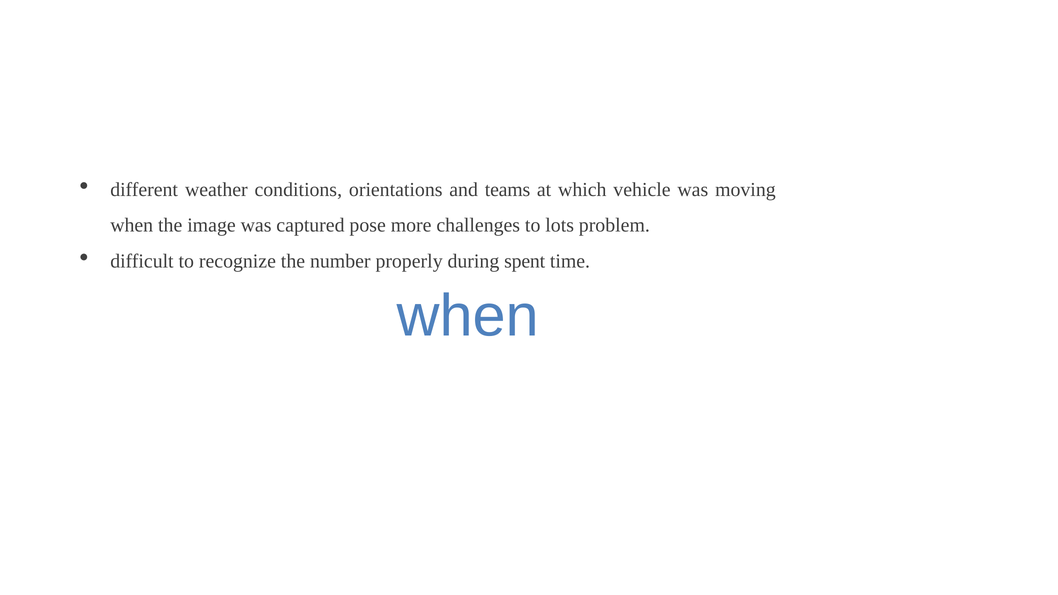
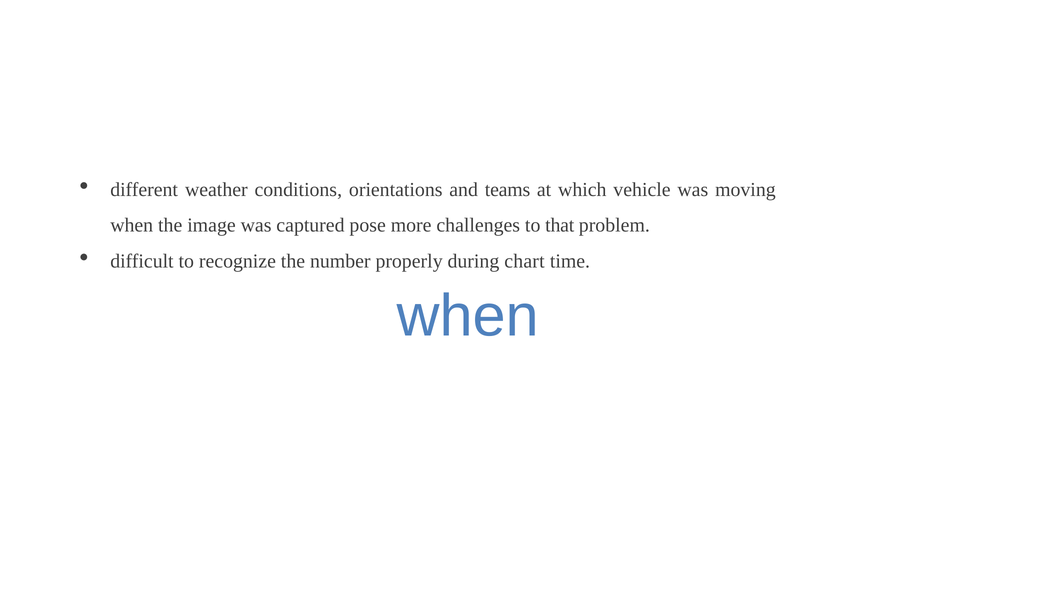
lots: lots -> that (560, 225)
spent: spent -> chart (524, 261)
